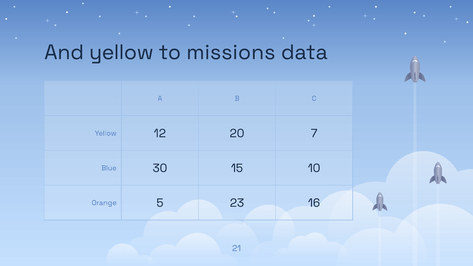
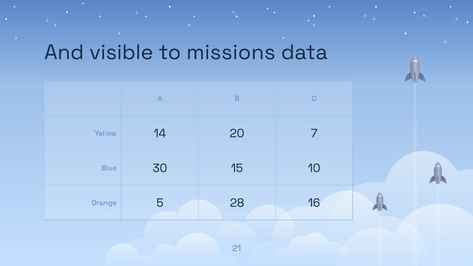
And yellow: yellow -> visible (121, 52)
12: 12 -> 14 (160, 133)
23: 23 -> 28 (237, 203)
